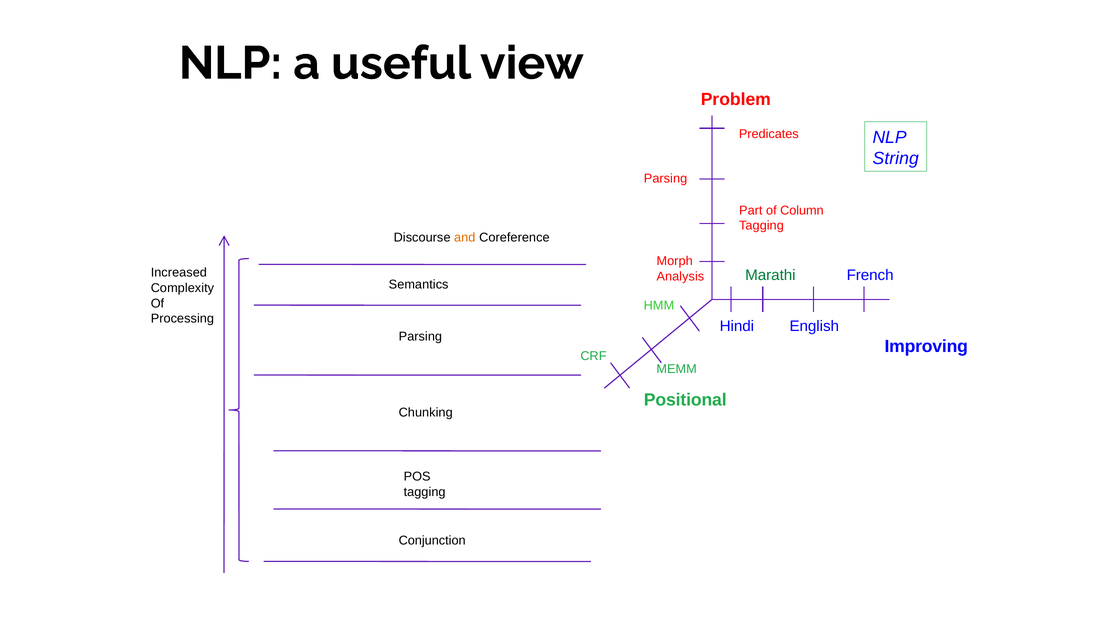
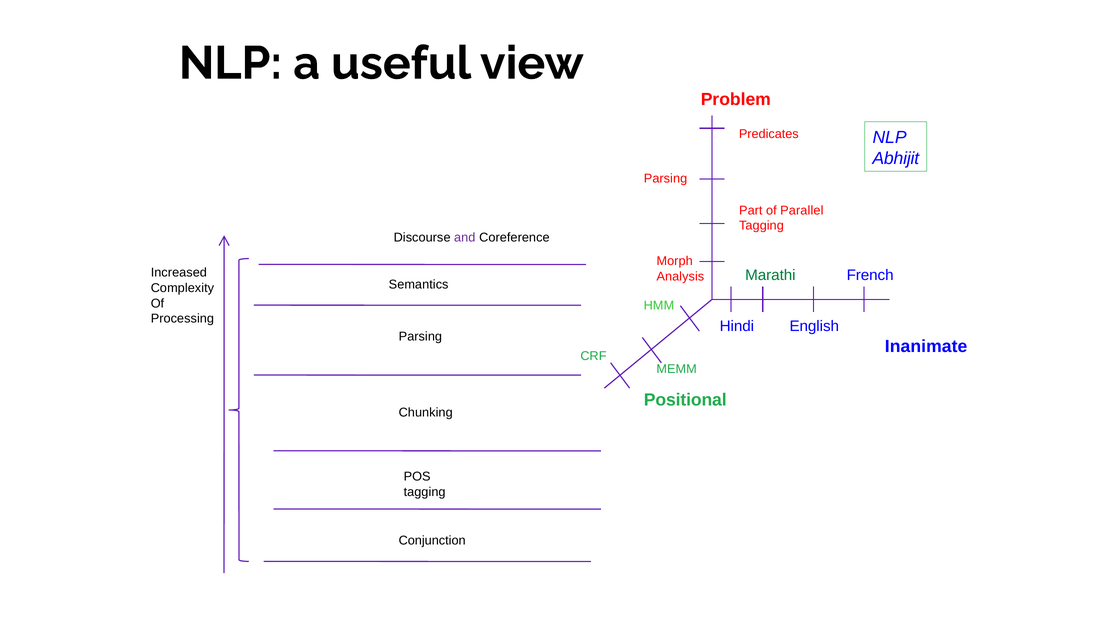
String: String -> Abhijit (896, 158)
Column: Column -> Parallel (802, 210)
and colour: orange -> purple (465, 238)
Improving: Improving -> Inanimate (926, 347)
